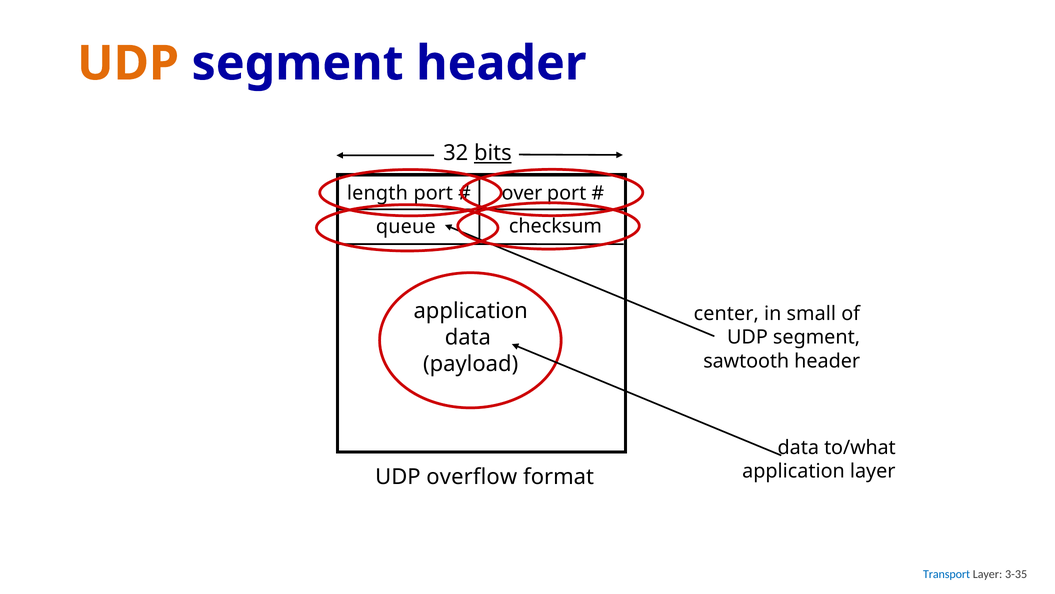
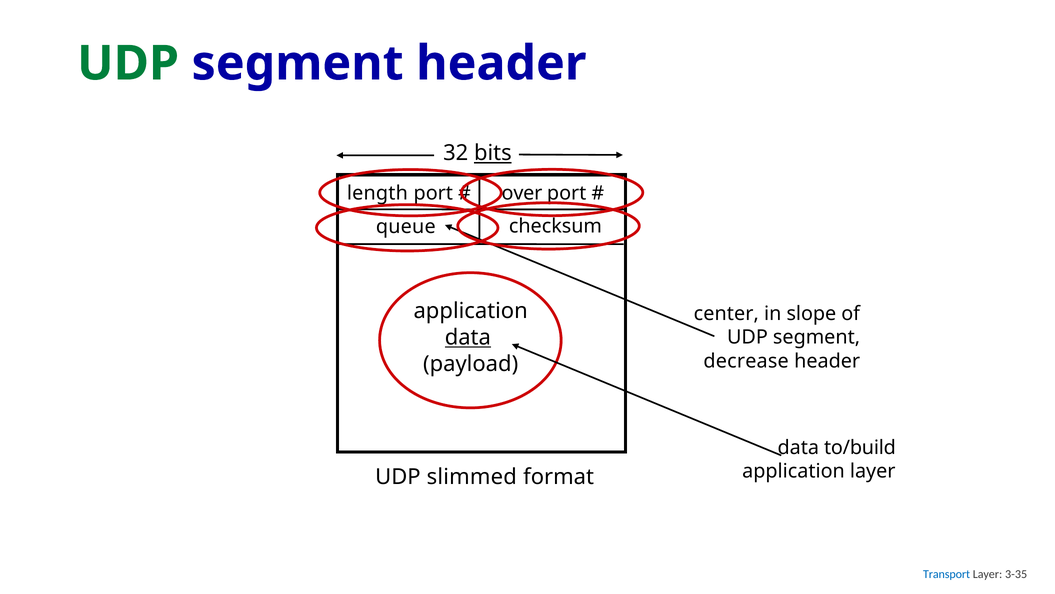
UDP colour: orange -> green (128, 63)
small: small -> slope (811, 313)
data underline: none -> present (468, 337)
sawtooth: sawtooth -> decrease (746, 361)
to/what: to/what -> to/build (860, 447)
overflow: overflow -> slimmed (472, 477)
